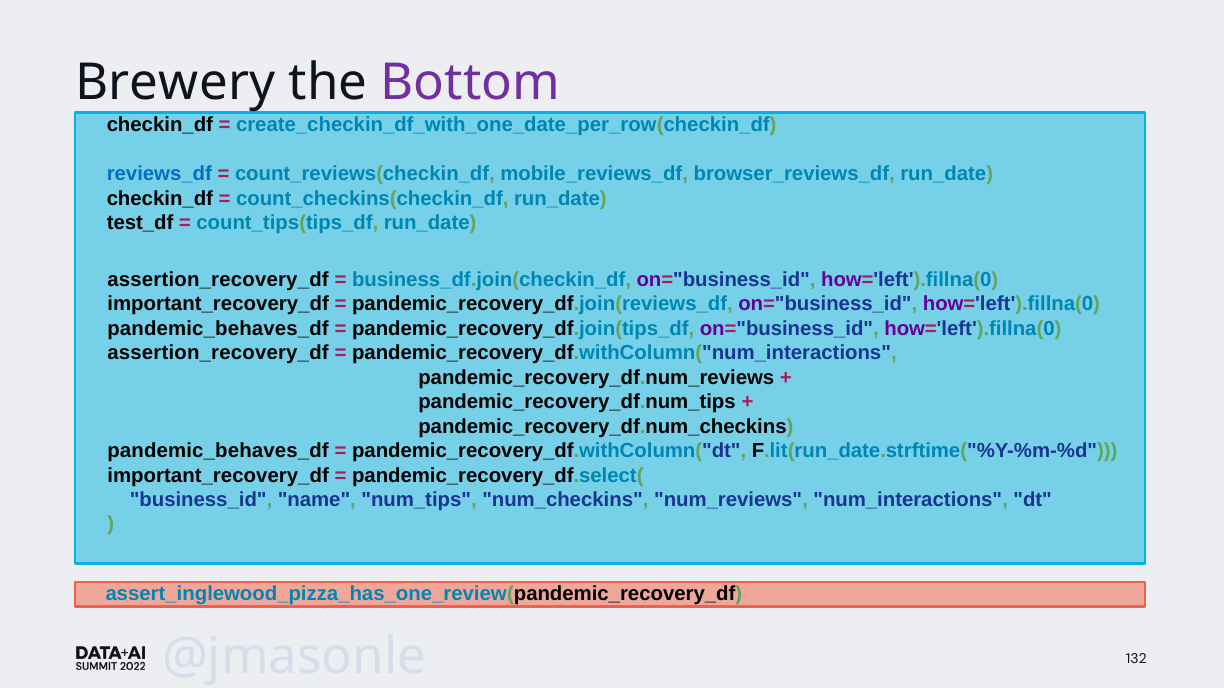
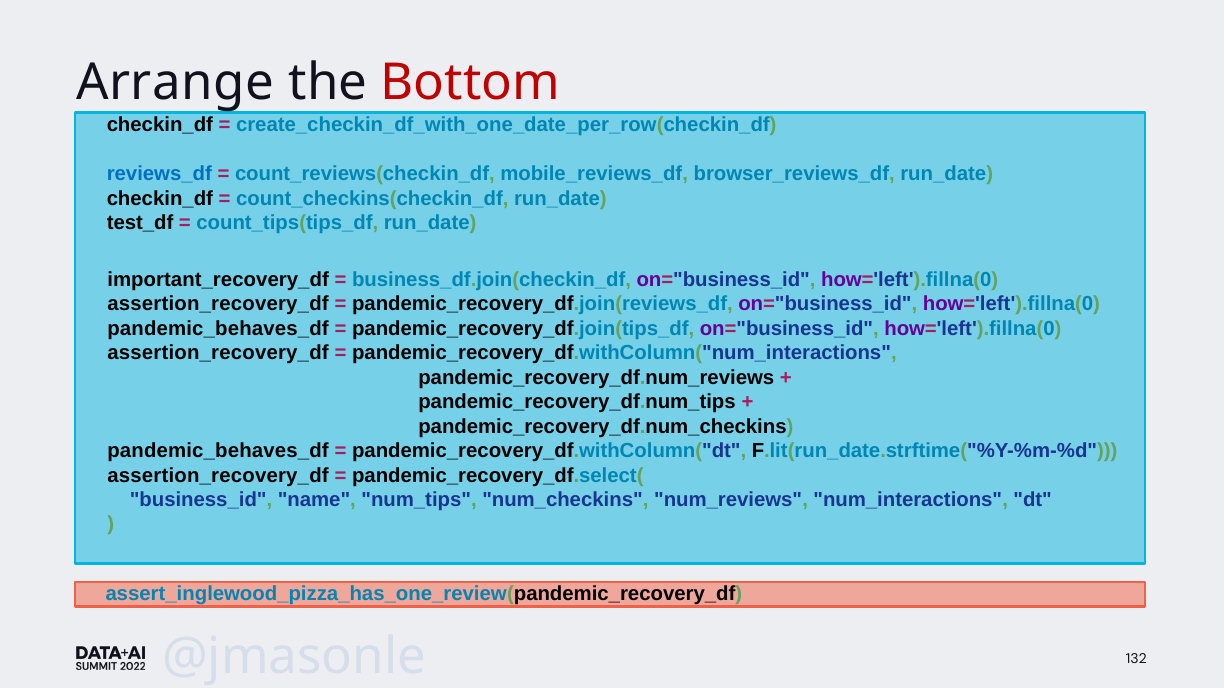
Brewery: Brewery -> Arrange (175, 83)
Bottom colour: purple -> red (470, 83)
assertion_recovery_df: assertion_recovery_df -> important_recovery_df (218, 280)
important_recovery_df: important_recovery_df -> assertion_recovery_df (218, 304)
important_recovery_df: important_recovery_df -> assertion_recovery_df (218, 476)
